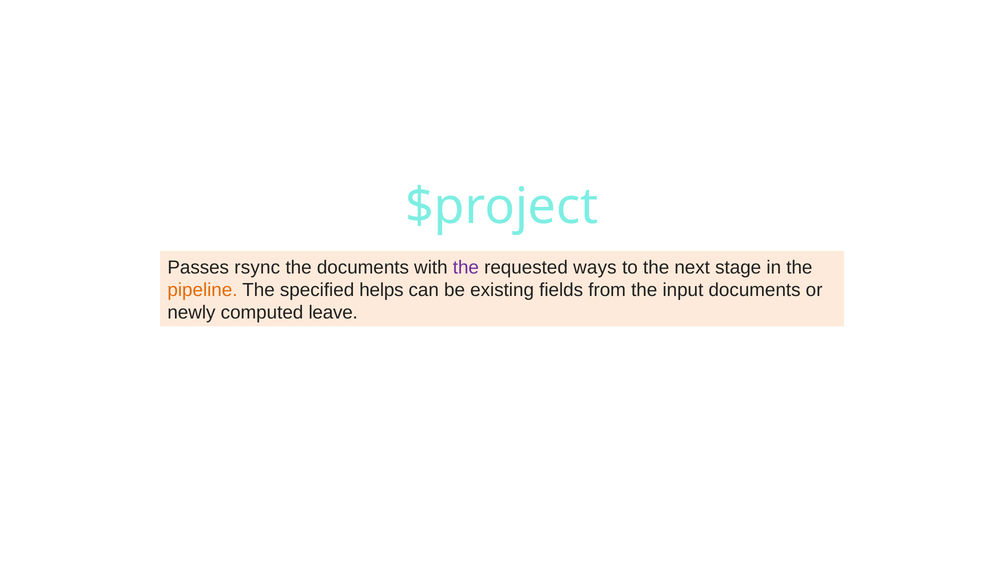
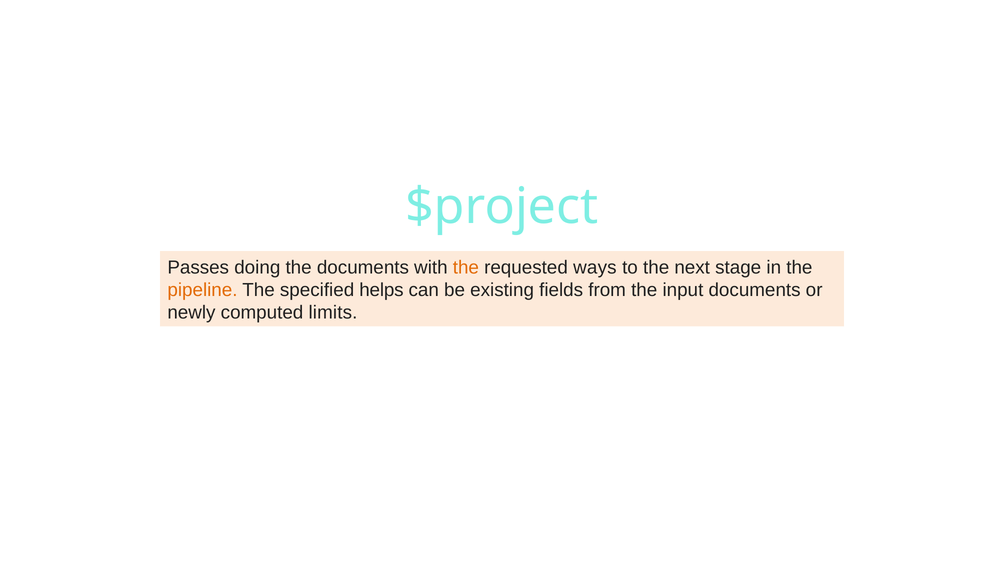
rsync: rsync -> doing (257, 267)
the colour: purple -> orange (466, 267)
leave: leave -> limits (333, 313)
